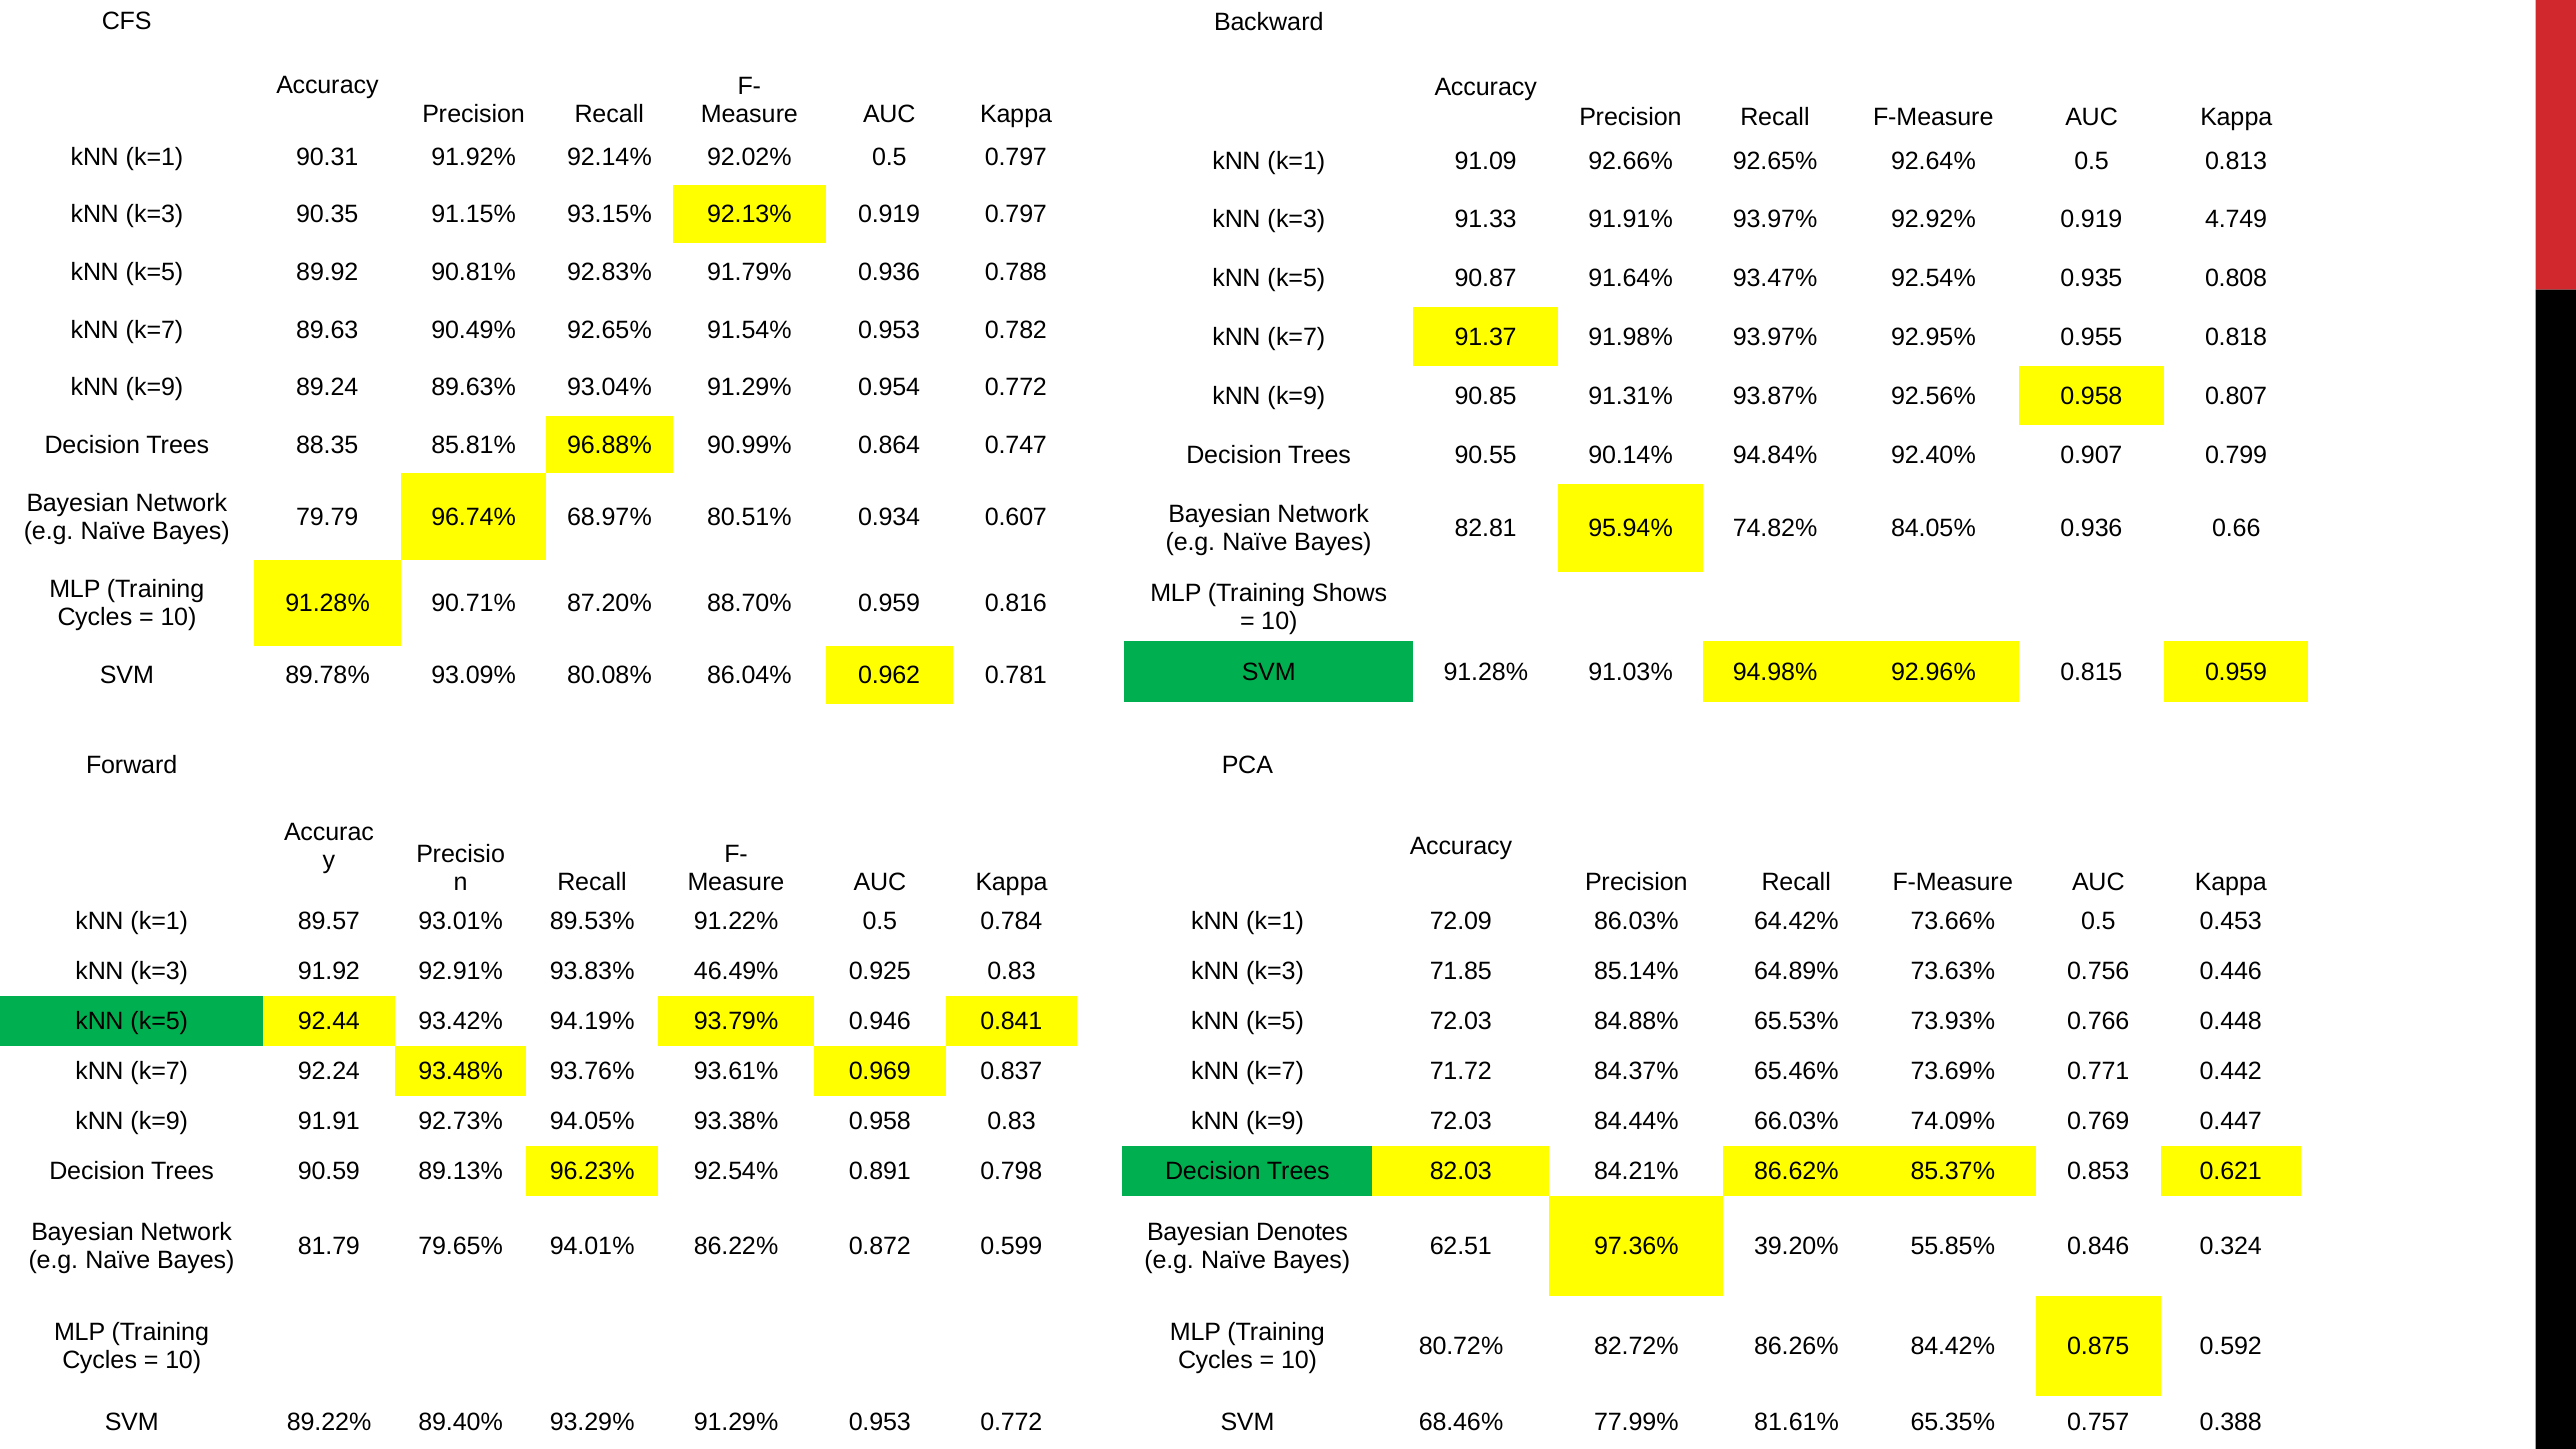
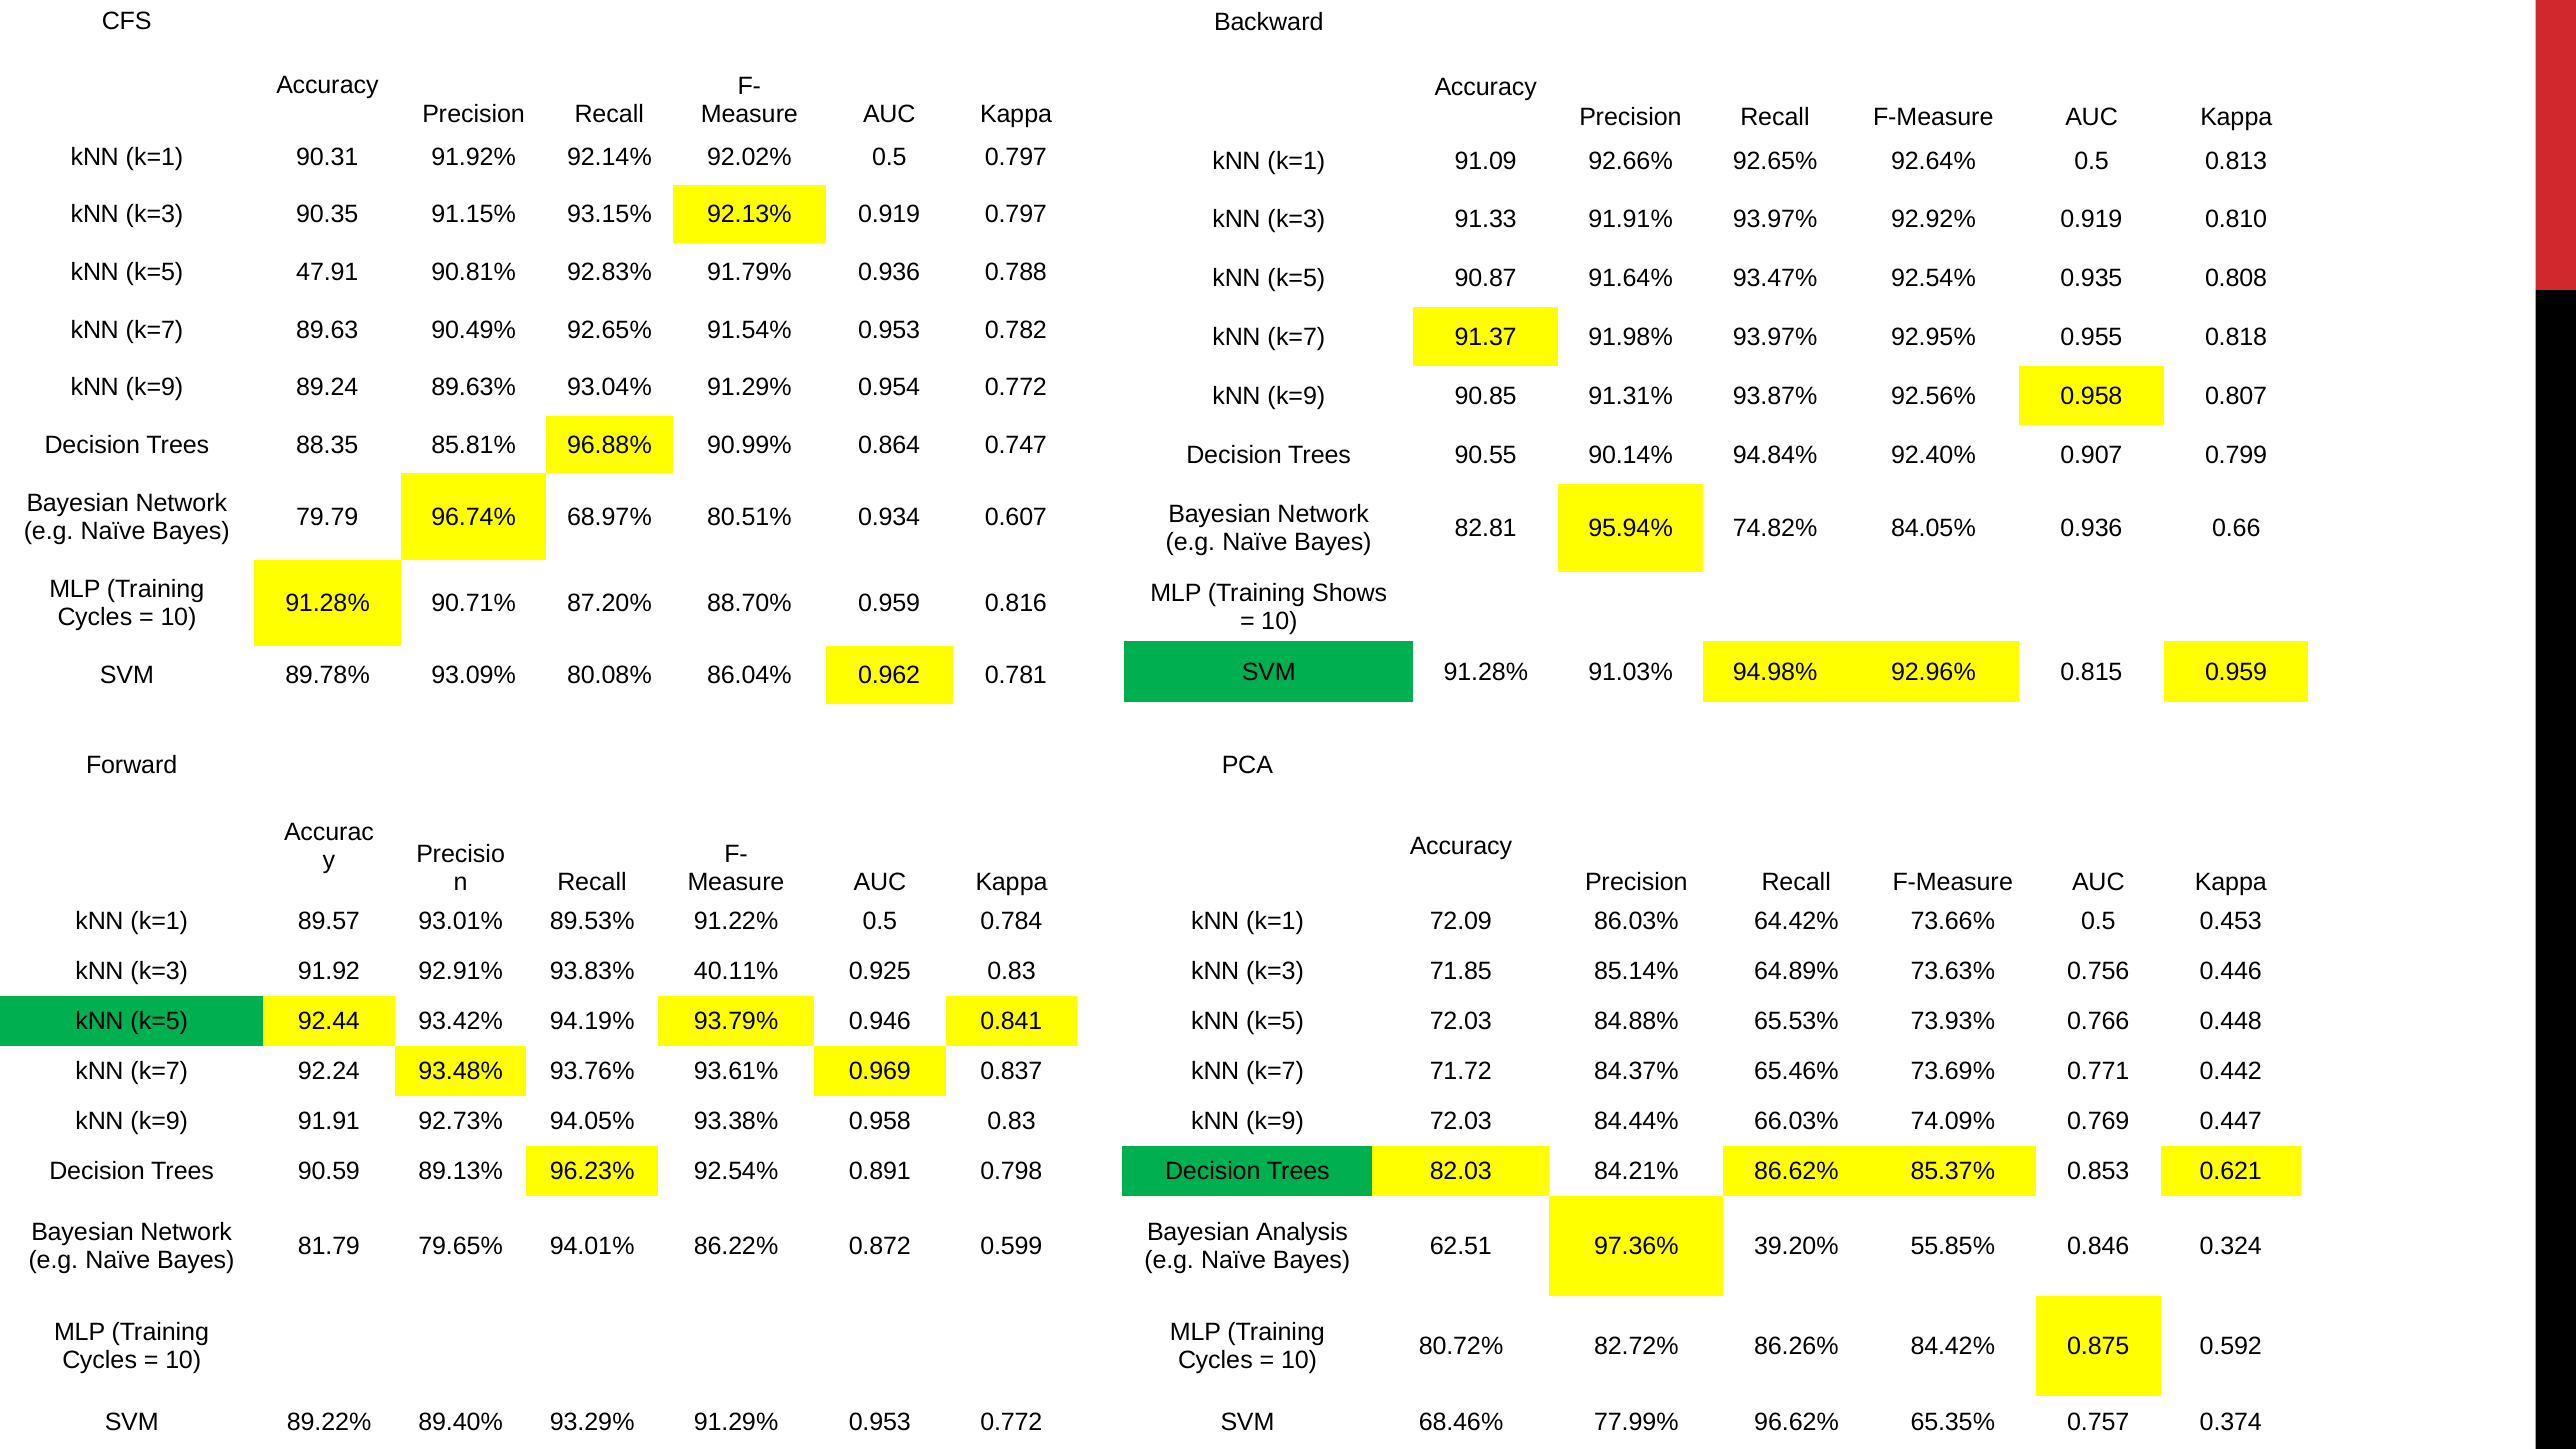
4.749: 4.749 -> 0.810 (2236, 220)
89.92: 89.92 -> 47.91 (327, 272)
46.49%: 46.49% -> 40.11% (736, 971)
Denotes: Denotes -> Analysis (1302, 1232)
81.61%: 81.61% -> 96.62% (1797, 1422)
0.388: 0.388 -> 0.374 (2231, 1422)
